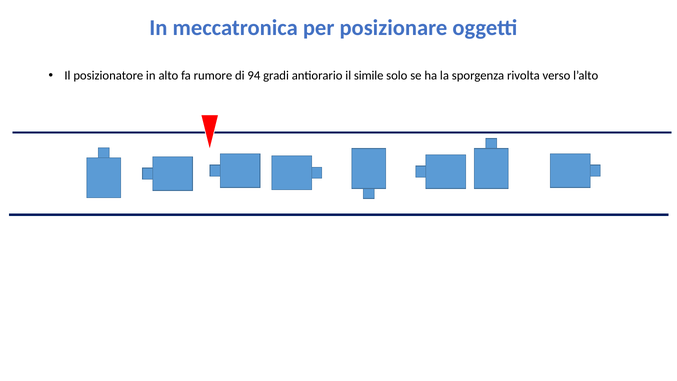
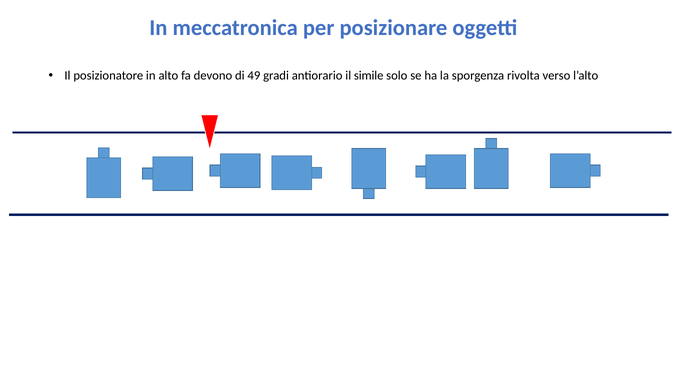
rumore: rumore -> devono (213, 76)
94: 94 -> 49 (254, 76)
